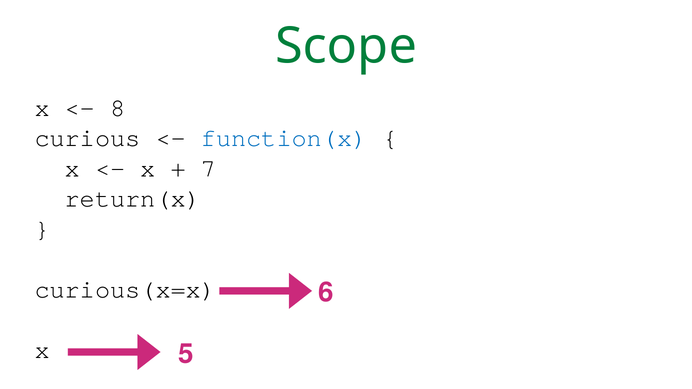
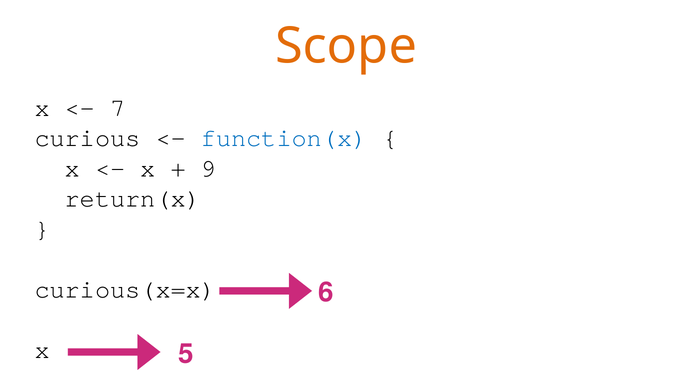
Scope colour: green -> orange (346, 46)
8: 8 -> 7 (118, 108)
7: 7 -> 9 (209, 168)
